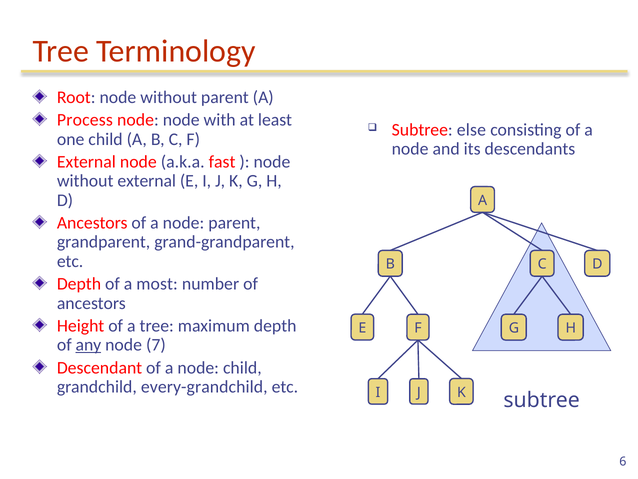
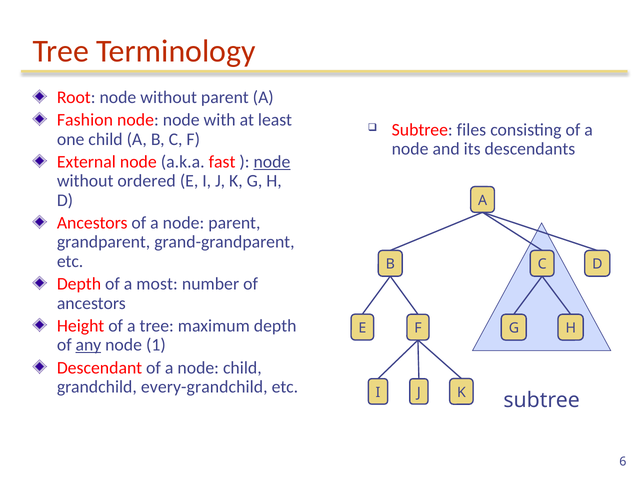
Process: Process -> Fashion (85, 120)
else: else -> files (471, 130)
node underline: none -> present (272, 162)
without external: external -> ordered (147, 181)
7: 7 -> 1 (156, 345)
